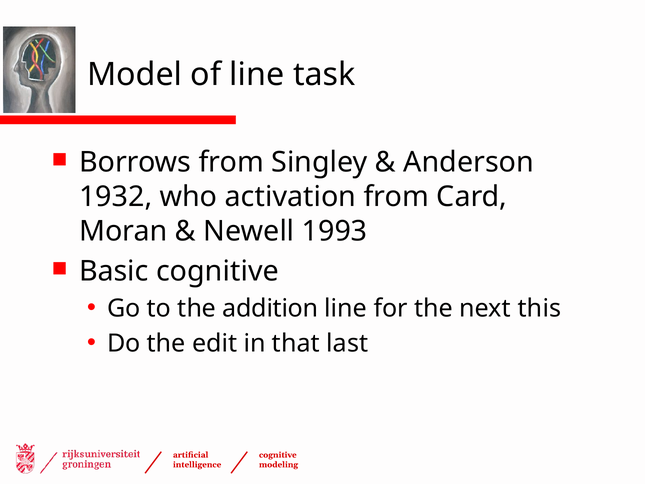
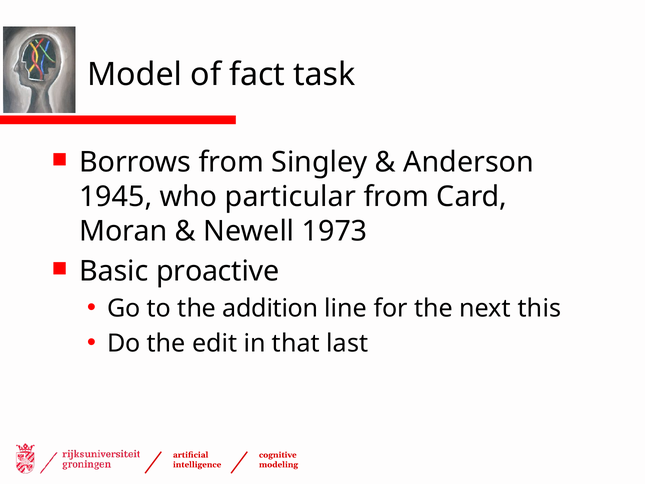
of line: line -> fact (257, 75)
1932: 1932 -> 1945 (116, 197)
activation: activation -> particular (290, 197)
1993: 1993 -> 1973 (335, 231)
Basic cognitive: cognitive -> proactive (218, 271)
